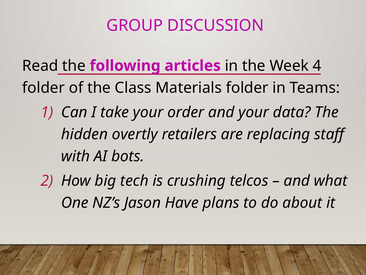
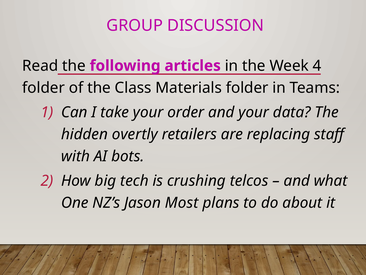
Have: Have -> Most (182, 202)
